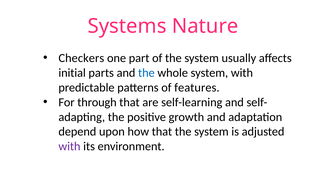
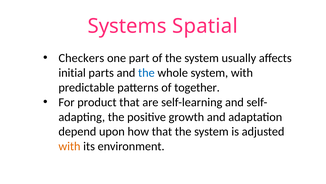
Nature: Nature -> Spatial (205, 26)
features: features -> together (197, 87)
through: through -> product (97, 102)
with colour: purple -> orange (69, 146)
